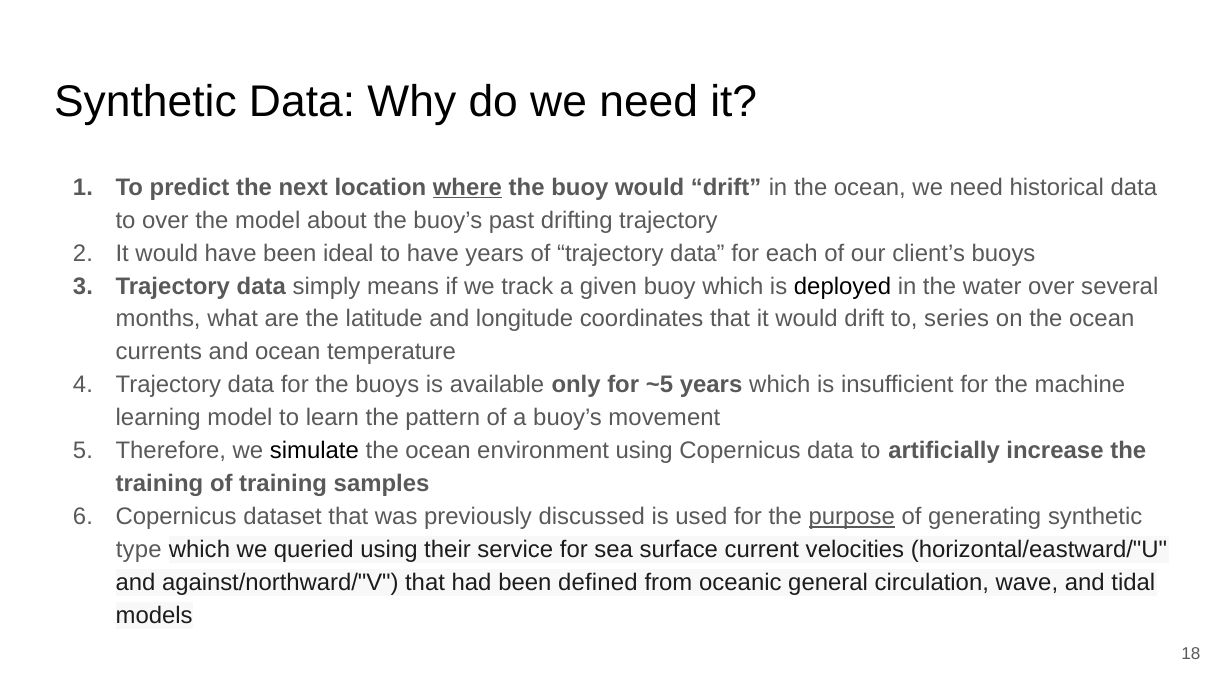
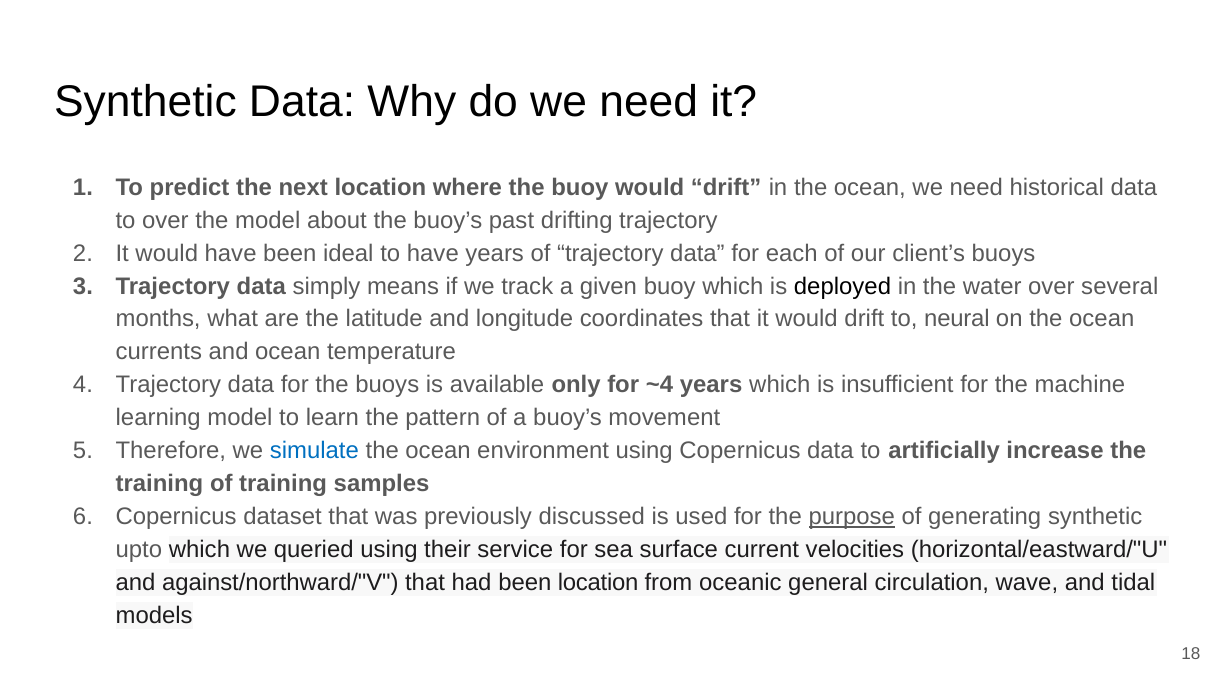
where underline: present -> none (467, 187)
series: series -> neural (957, 319)
~5: ~5 -> ~4 (659, 385)
simulate colour: black -> blue (314, 451)
type: type -> upto (139, 550)
been defined: defined -> location (598, 583)
